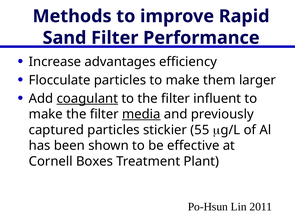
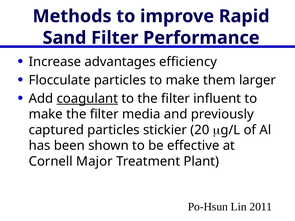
media underline: present -> none (141, 114)
55: 55 -> 20 (200, 130)
Boxes: Boxes -> Major (94, 162)
